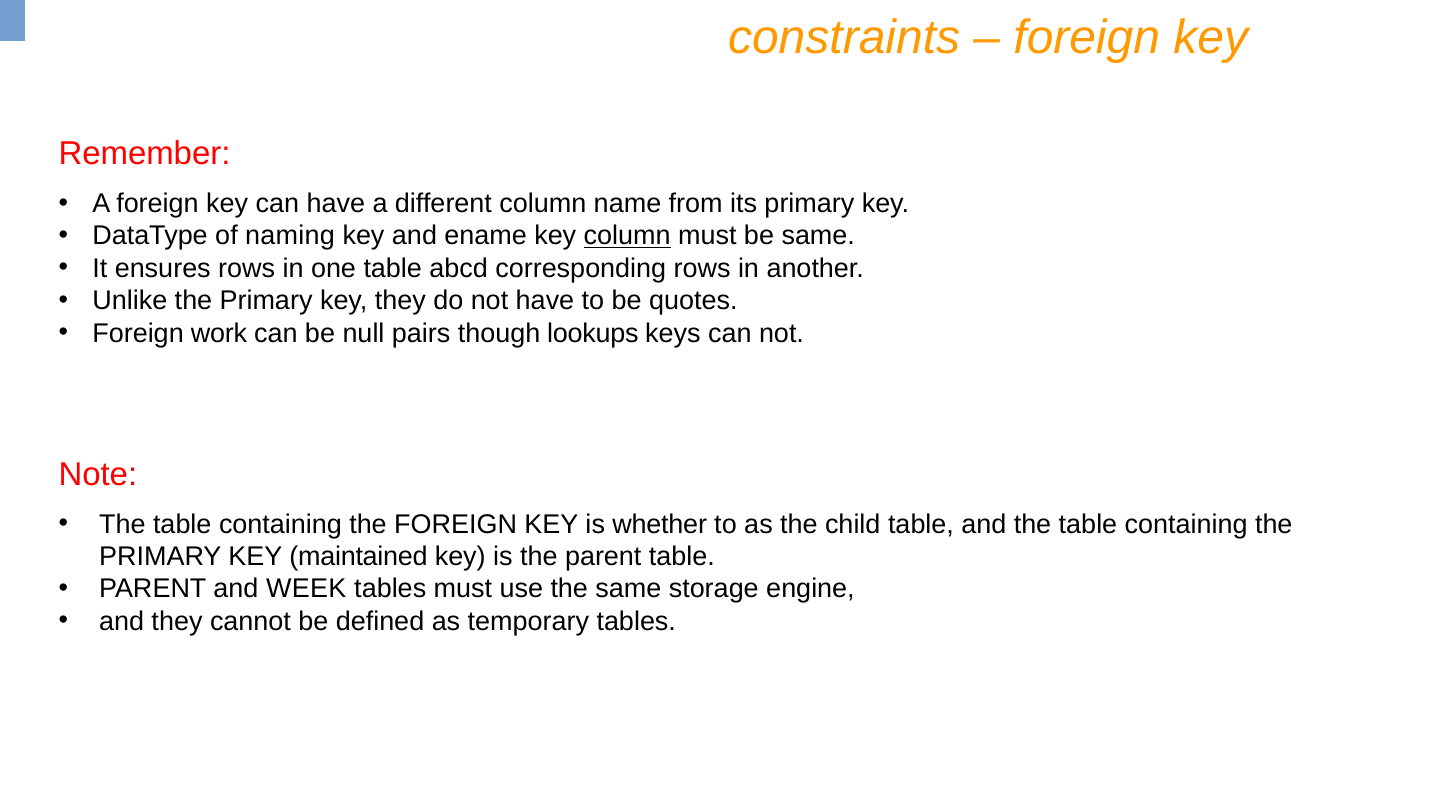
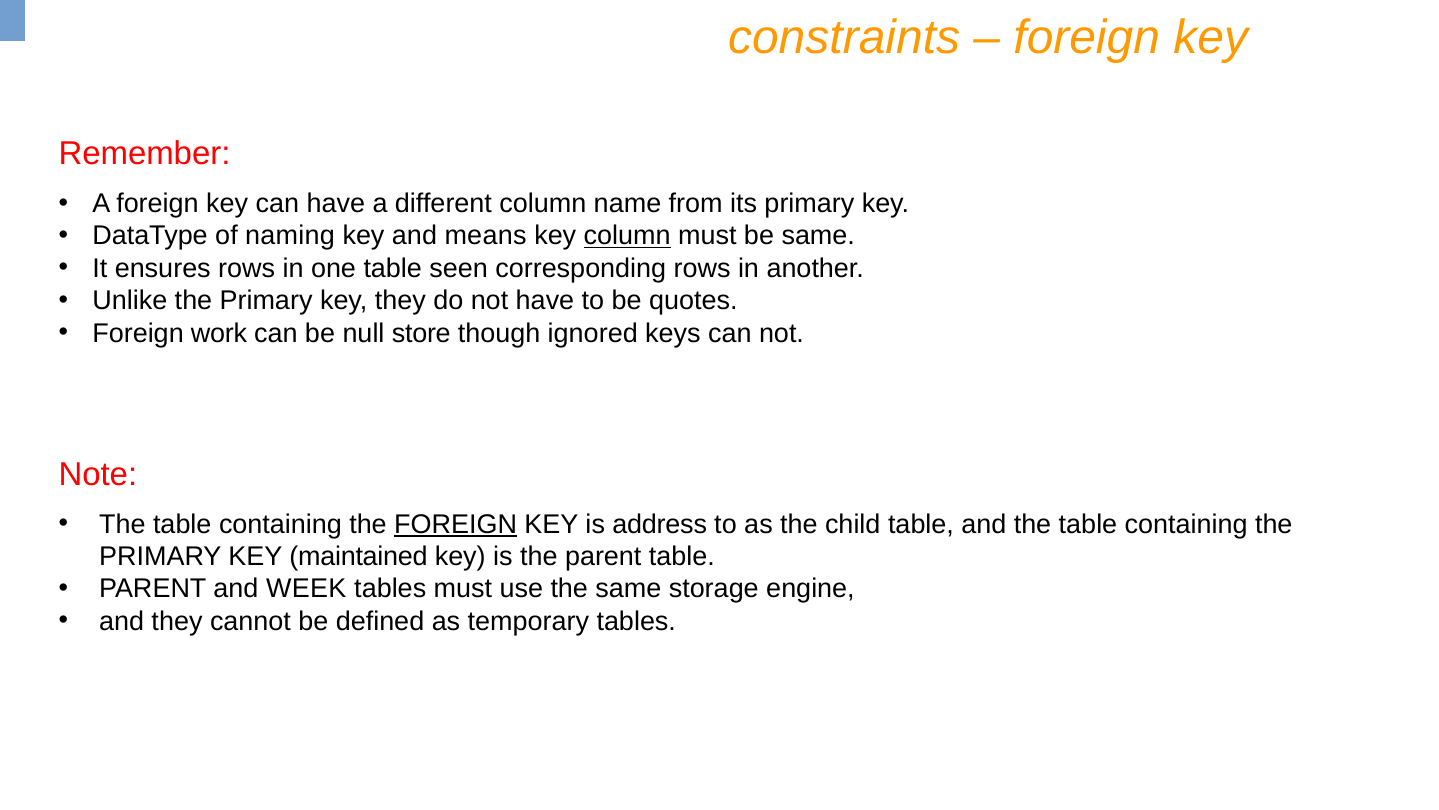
ename: ename -> means (486, 236)
abcd: abcd -> seen (459, 268)
pairs: pairs -> store (421, 333)
lookups: lookups -> ignored (593, 333)
FOREIGN underline: none -> present (456, 524)
whether: whether -> address (660, 524)
